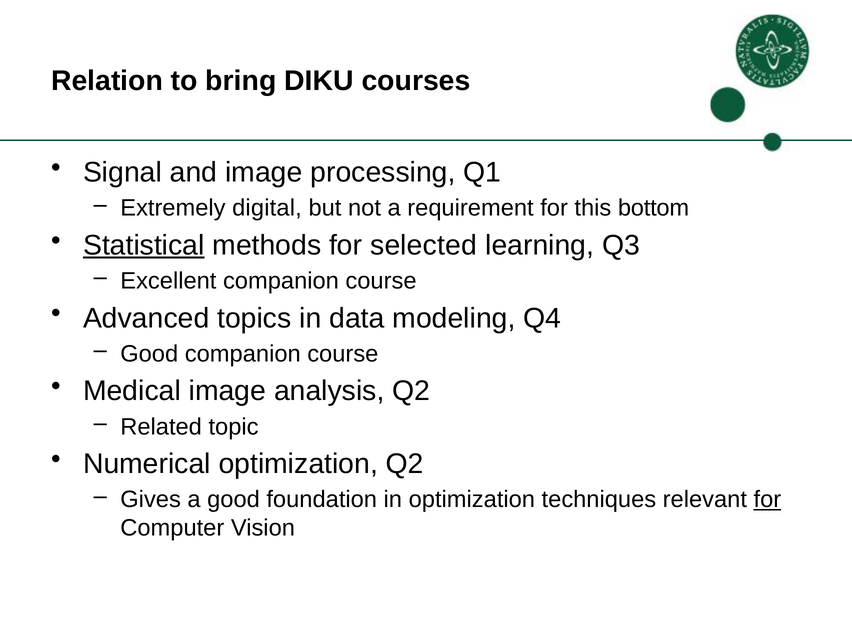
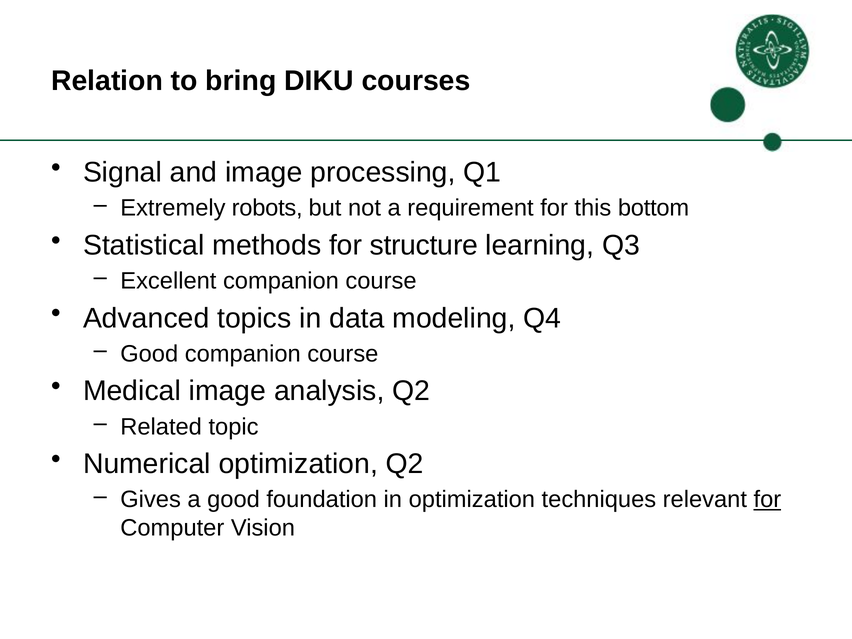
digital: digital -> robots (267, 208)
Statistical underline: present -> none (144, 245)
selected: selected -> structure (424, 245)
